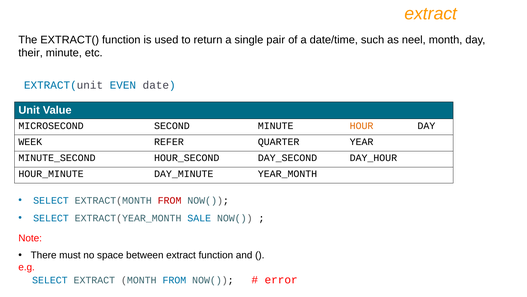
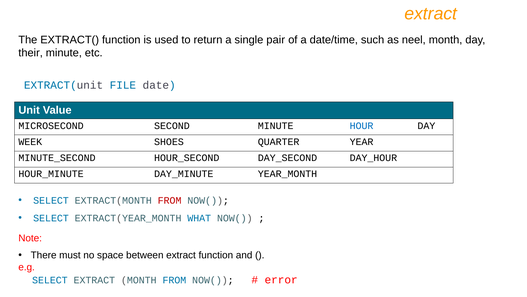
EVEN: EVEN -> FILE (123, 85)
HOUR colour: orange -> blue (362, 126)
REFER: REFER -> SHOES (169, 142)
SALE: SALE -> WHAT (199, 218)
